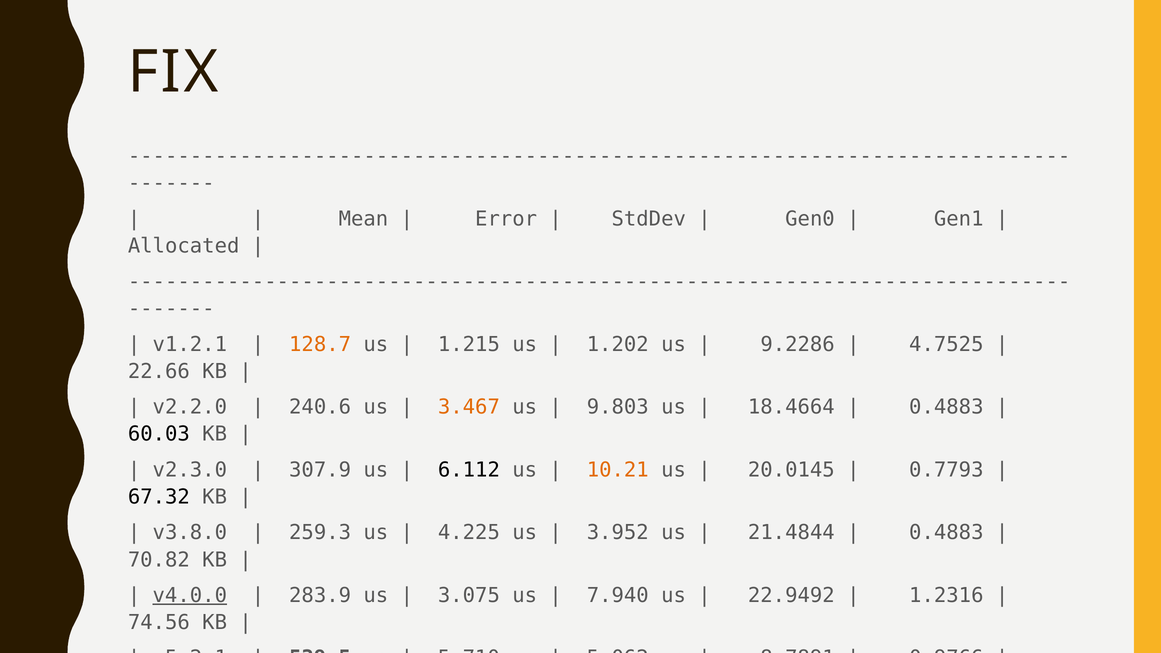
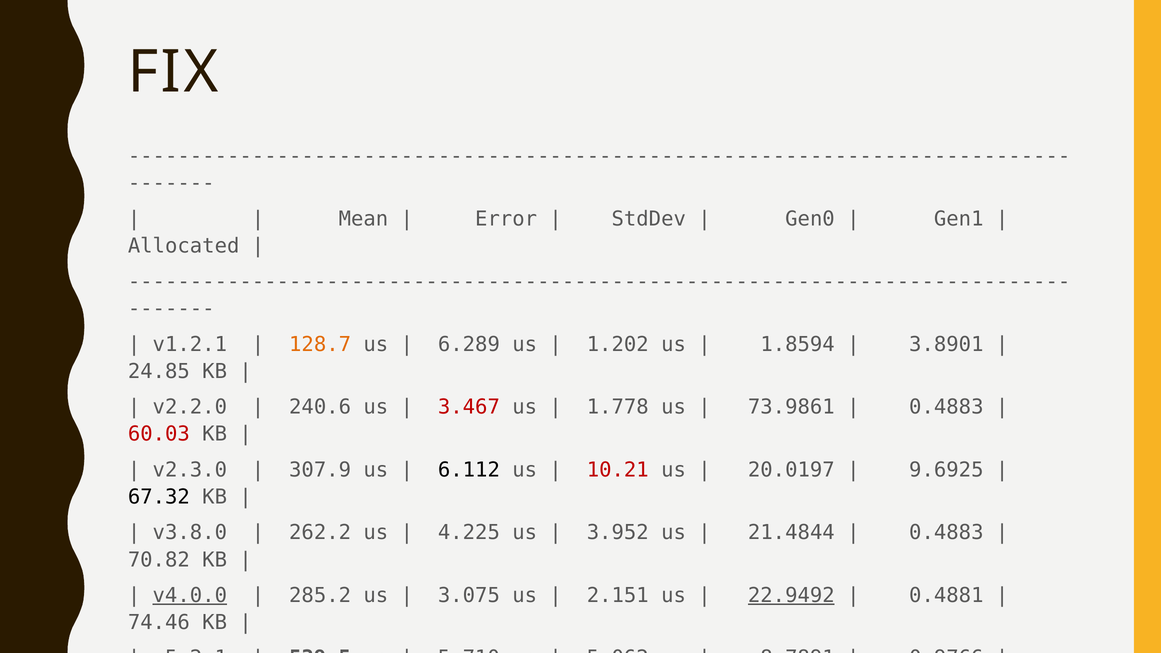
1.215: 1.215 -> 6.289 (469, 344)
9.2286: 9.2286 -> 1.8594 (798, 344)
4.7525: 4.7525 -> 3.8901 (946, 344)
22.66: 22.66 -> 24.85 (159, 371)
3.467 colour: orange -> red (469, 407)
9.803: 9.803 -> 1.778 (618, 407)
18.4664: 18.4664 -> 73.9861 (791, 407)
60.03 colour: black -> red (159, 434)
10.21 colour: orange -> red (618, 470)
20.0145: 20.0145 -> 20.0197 (791, 470)
0.7793: 0.7793 -> 9.6925 (946, 470)
259.3: 259.3 -> 262.2 (320, 533)
283.9: 283.9 -> 285.2 (320, 595)
7.940: 7.940 -> 2.151 (618, 595)
22.9492 underline: none -> present (791, 595)
1.2316: 1.2316 -> 0.4881 (946, 595)
74.56: 74.56 -> 74.46 (159, 623)
